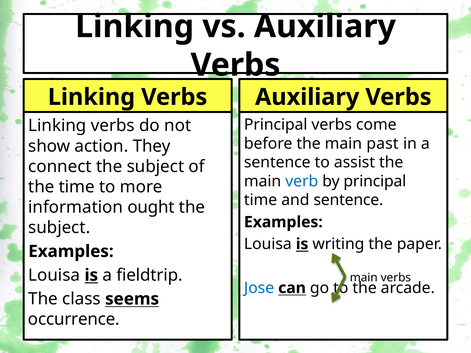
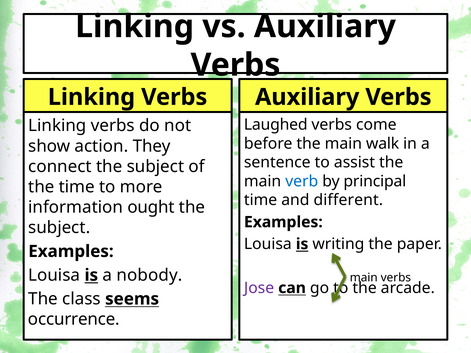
Principal: Principal -> Laughed (276, 125)
past: past -> walk (383, 144)
and sentence: sentence -> different (348, 200)
fieldtrip: fieldtrip -> nobody (149, 275)
Jose colour: blue -> purple (259, 288)
